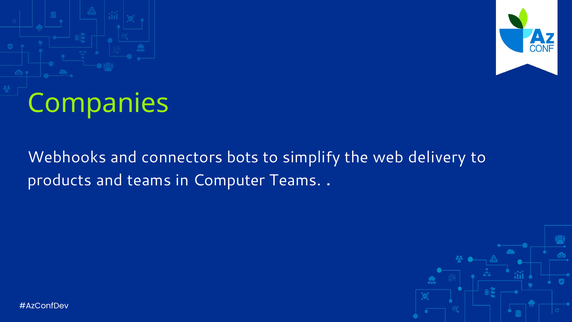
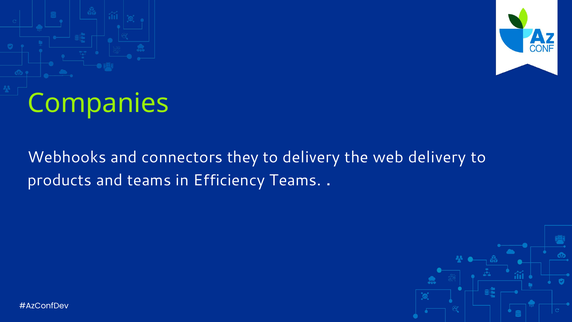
bots: bots -> they (243, 157)
to simplify: simplify -> delivery (311, 157)
Computer: Computer -> Efficiency (229, 180)
